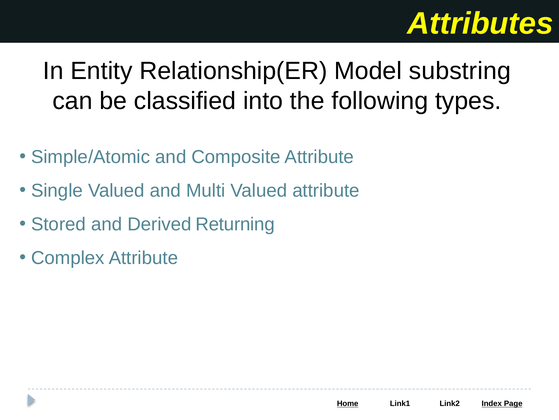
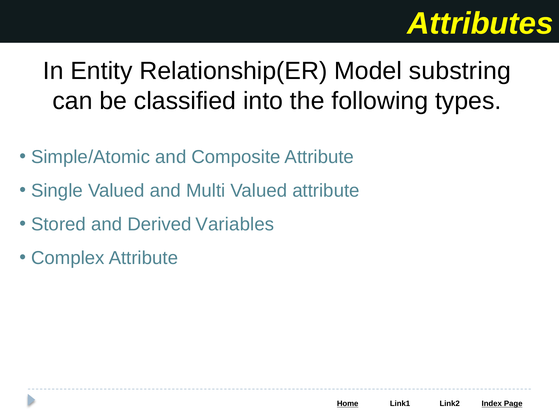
Returning: Returning -> Variables (235, 224)
